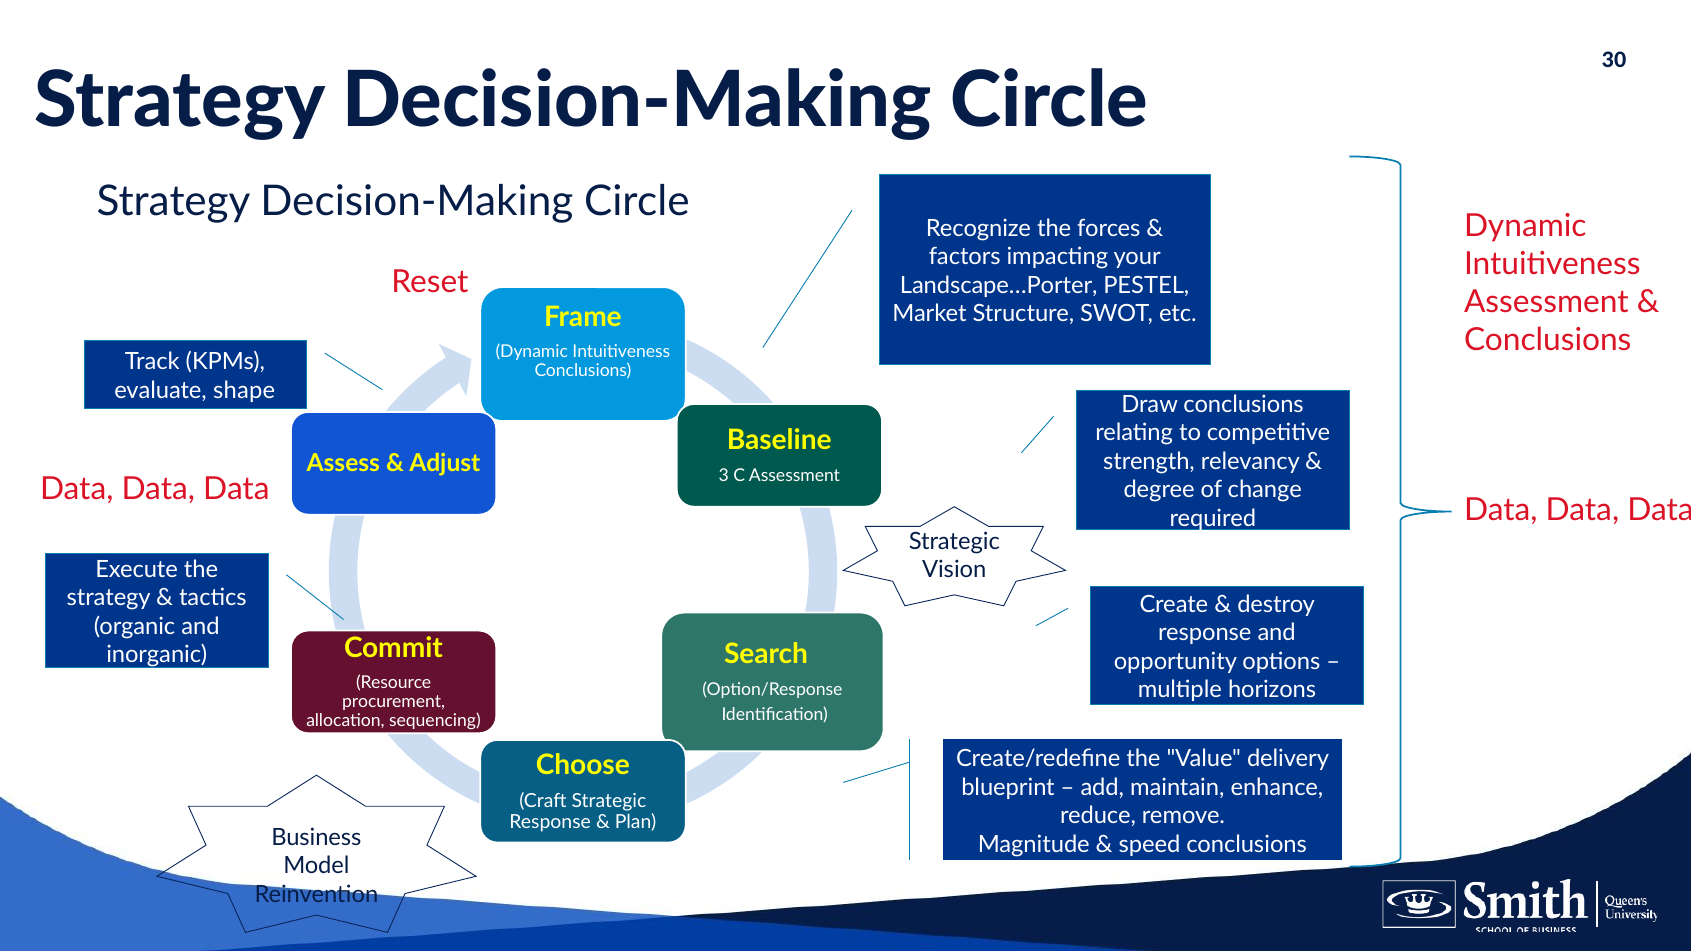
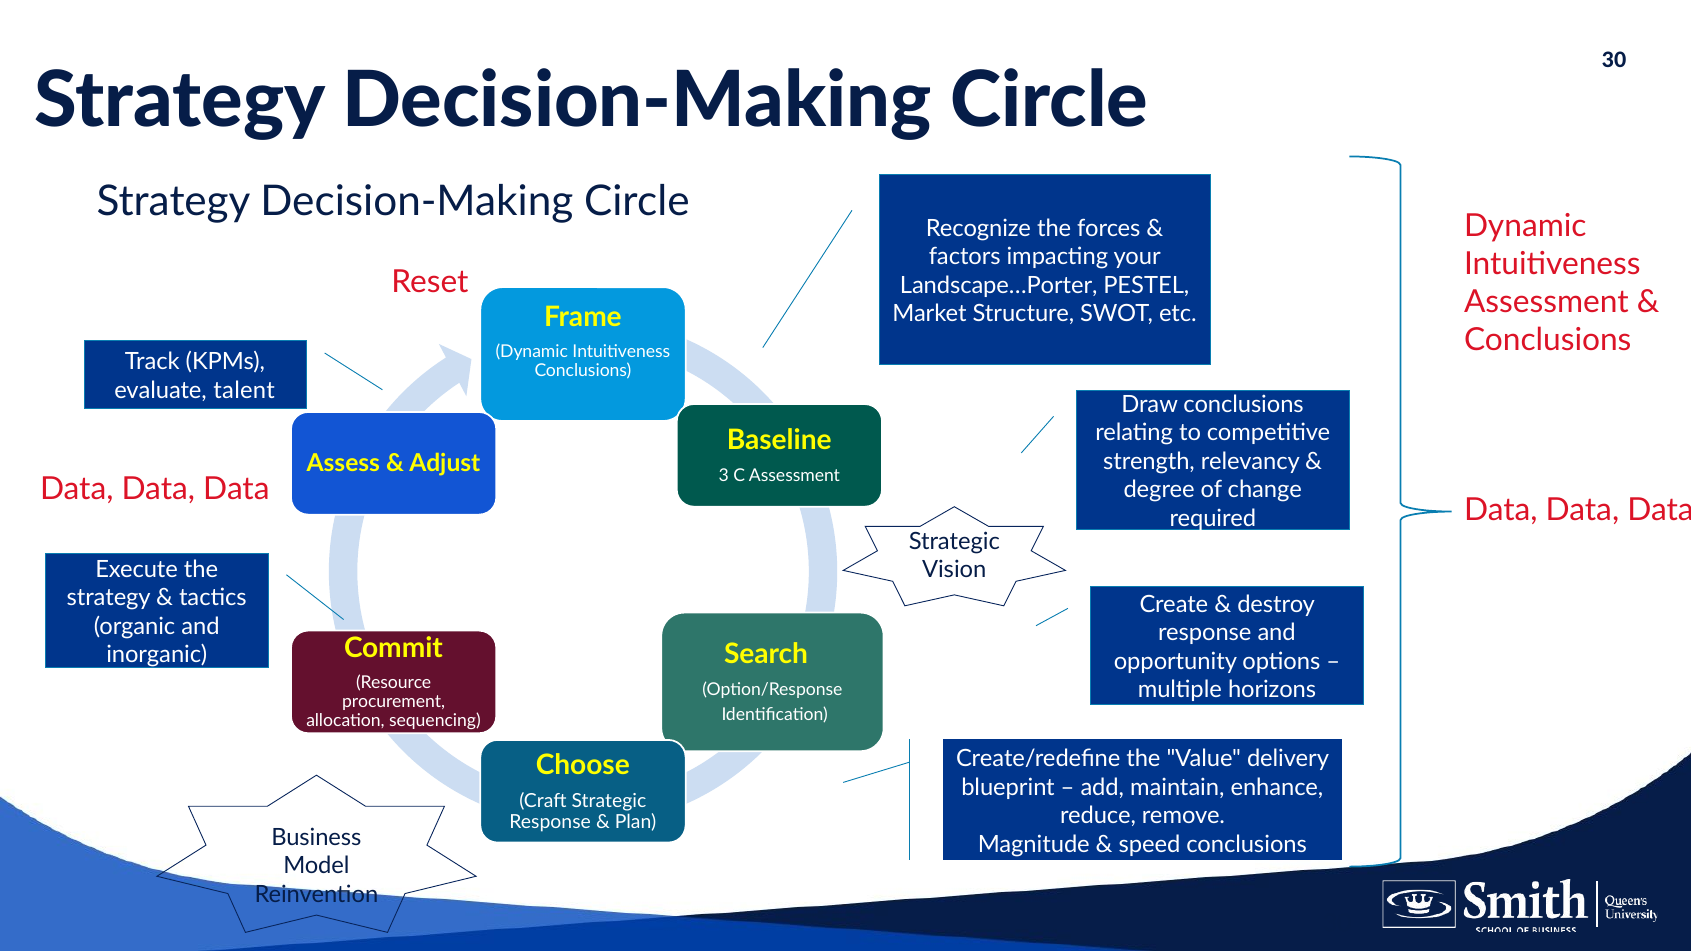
shape: shape -> talent (244, 390)
